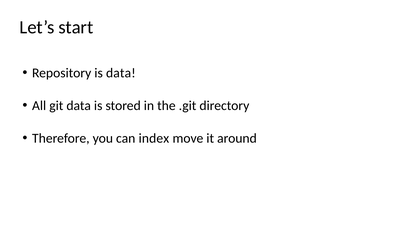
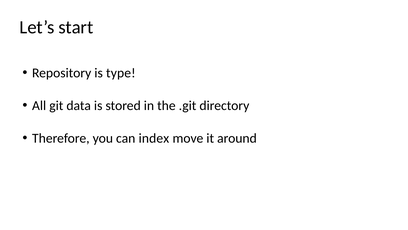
is data: data -> type (121, 73)
